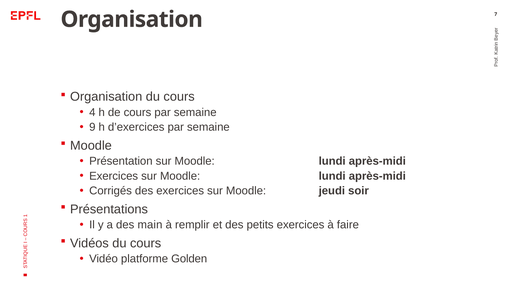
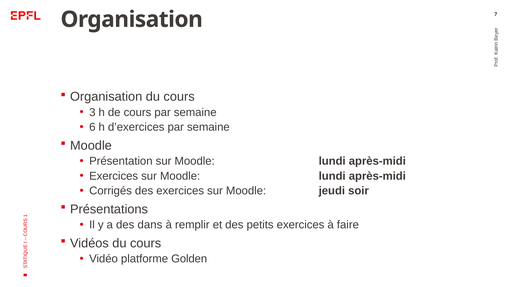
4: 4 -> 3 (92, 112)
9: 9 -> 6 (92, 127)
main: main -> dans (150, 225)
